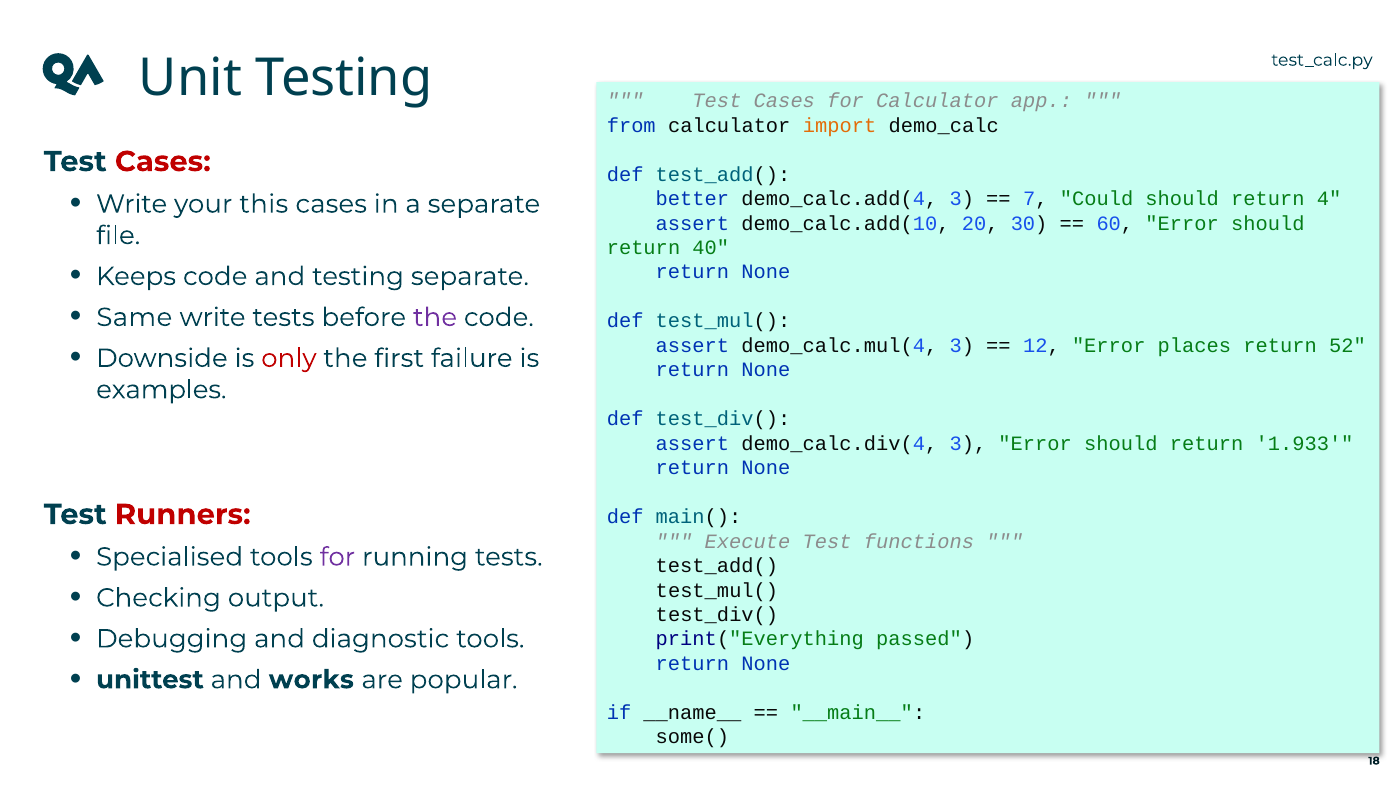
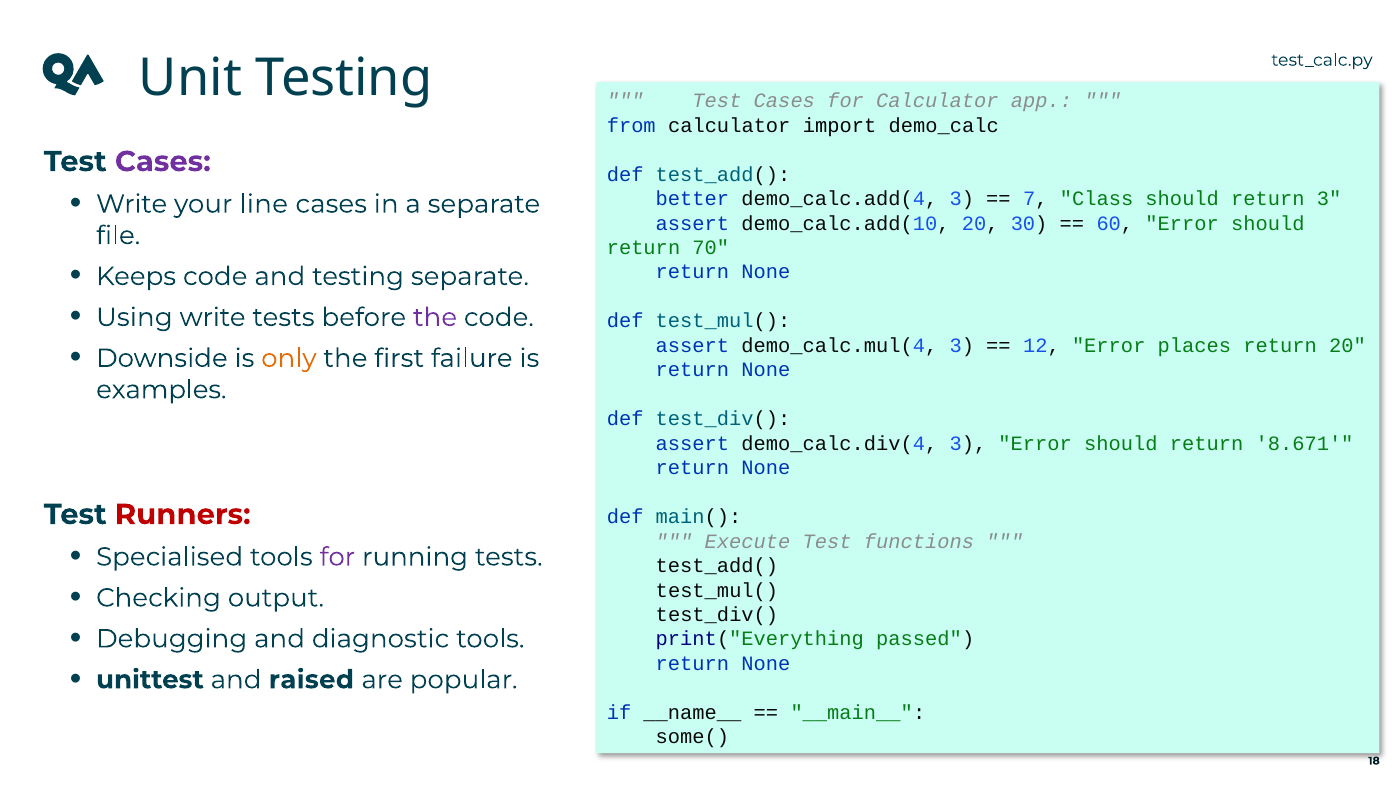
import colour: orange -> black (840, 125)
Cases colour: red -> purple (163, 162)
this: this -> line (264, 204)
Could: Could -> Class (1097, 199)
return 4: 4 -> 3 (1329, 199)
40: 40 -> 70 (711, 248)
Same: Same -> Using (134, 317)
return 52: 52 -> 20 (1347, 346)
only colour: red -> orange (289, 358)
1.933: 1.933 -> 8.671 (1305, 443)
works: works -> raised (311, 680)
